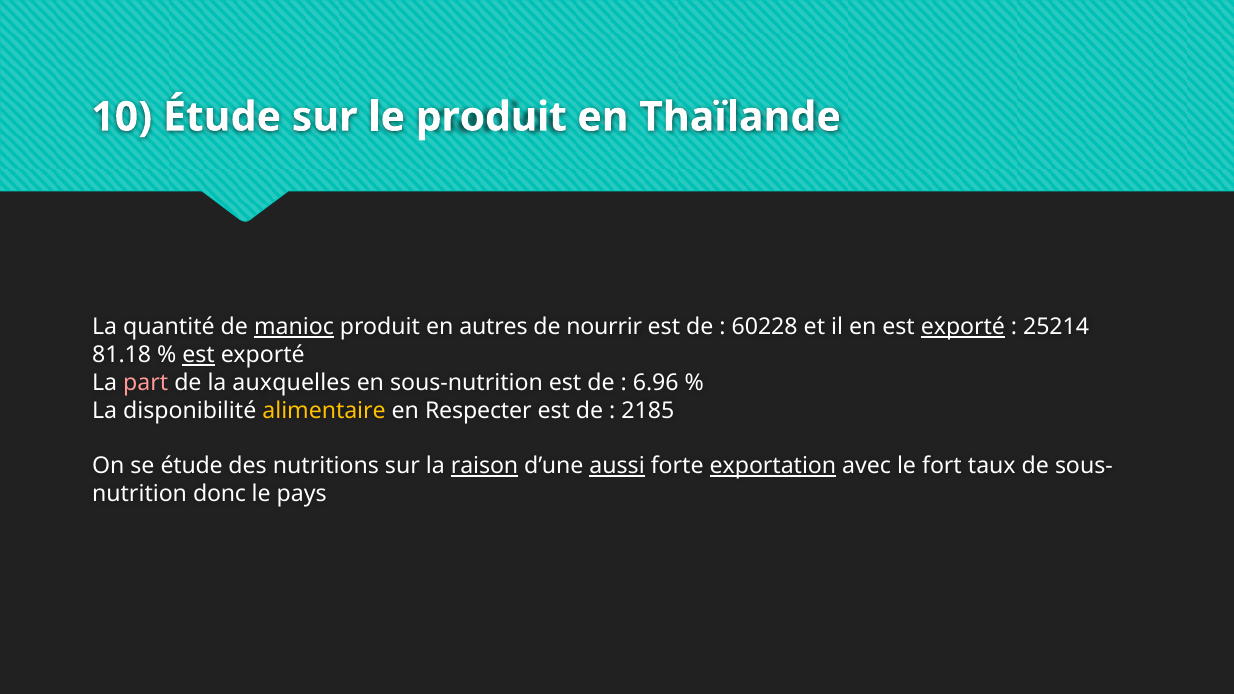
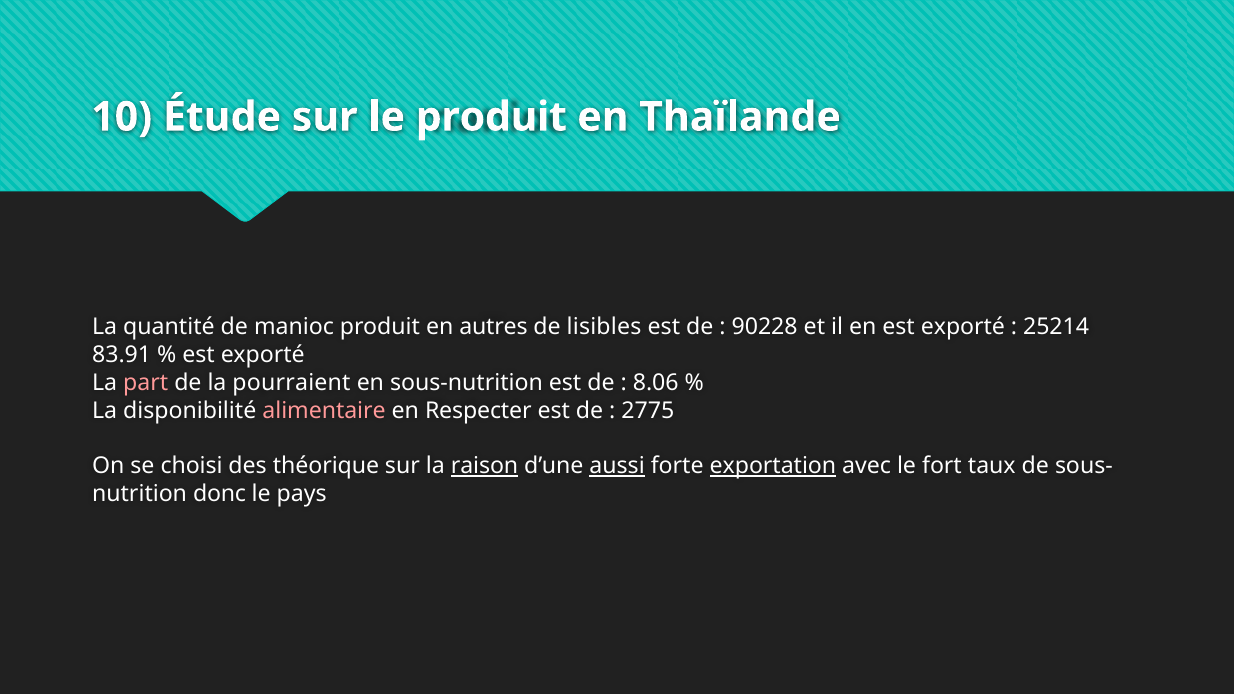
manioc underline: present -> none (294, 327)
nourrir: nourrir -> lisibles (604, 327)
60228: 60228 -> 90228 (765, 327)
exporté underline: present -> none (963, 327)
81.18: 81.18 -> 83.91 (122, 355)
est underline: present -> none (199, 355)
auxquelles: auxquelles -> pourraient (291, 383)
6.96: 6.96 -> 8.06 (656, 383)
alimentaire colour: yellow -> pink (324, 411)
2185: 2185 -> 2775 (648, 411)
se étude: étude -> choisi (192, 466)
nutritions: nutritions -> théorique (326, 466)
